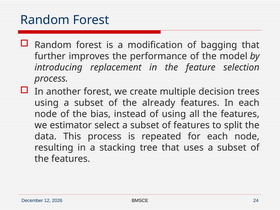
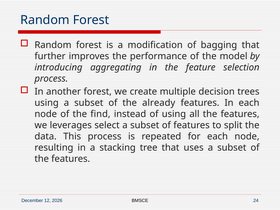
replacement: replacement -> aggregating (116, 67)
bias: bias -> find (100, 114)
estimator: estimator -> leverages (71, 125)
